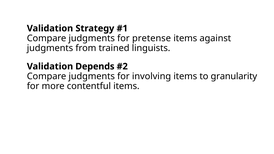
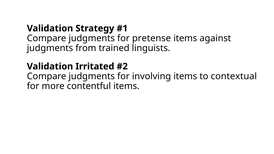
Depends: Depends -> Irritated (95, 66)
granularity: granularity -> contextual (234, 76)
